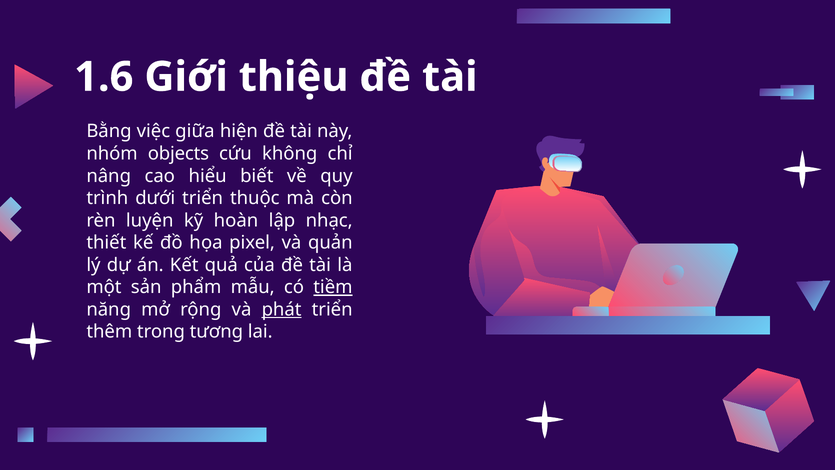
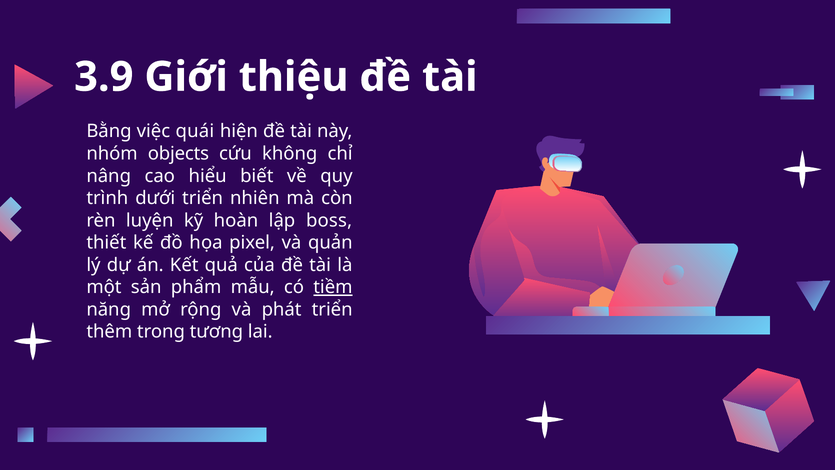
1.6: 1.6 -> 3.9 (104, 77)
giữa: giữa -> quái (195, 131)
thuộc: thuộc -> nhiên (255, 198)
nhạc: nhạc -> boss (329, 220)
phát underline: present -> none (282, 309)
